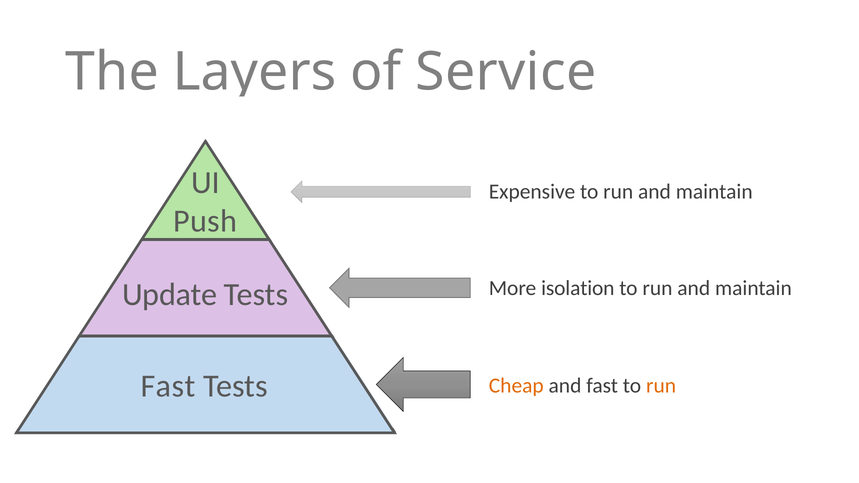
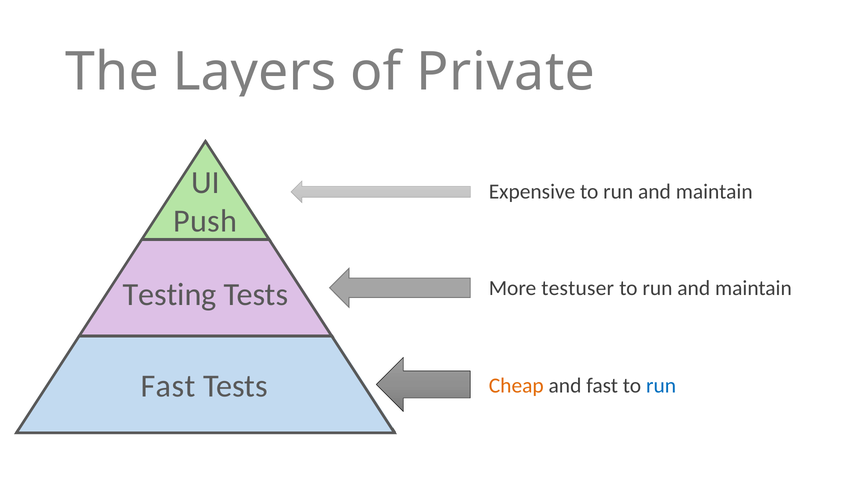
Service: Service -> Private (506, 72)
isolation: isolation -> testuser (578, 288)
Update: Update -> Testing (170, 295)
run colour: orange -> blue (661, 386)
